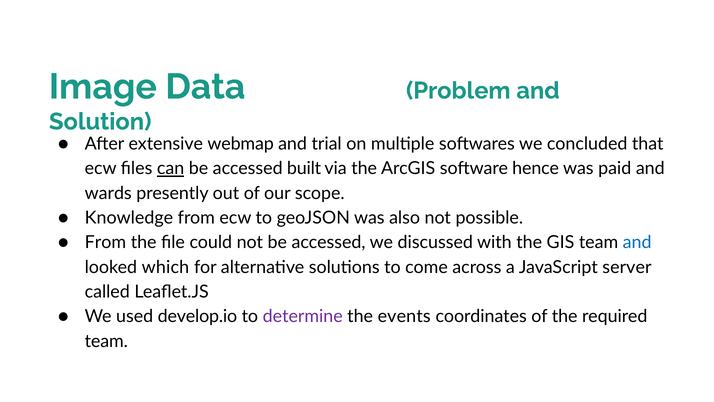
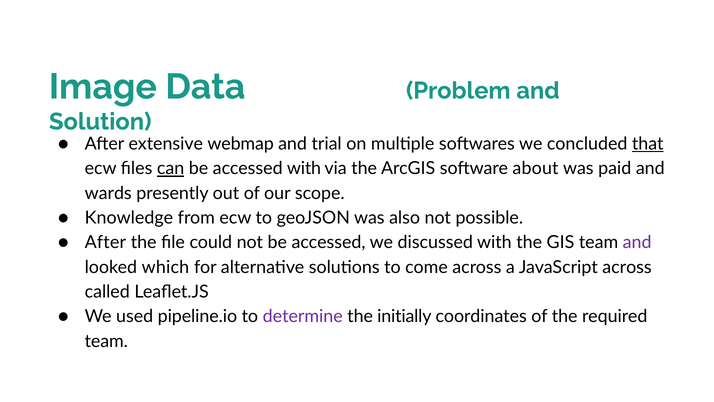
that underline: none -> present (648, 144)
accessed built: built -> with (304, 168)
hence: hence -> about (535, 168)
From: From -> After (105, 242)
and colour: blue -> purple (637, 242)
JavaScript server: server -> across (627, 267)
develop.io: develop.io -> pipeline.io (197, 316)
events: events -> initially (404, 316)
